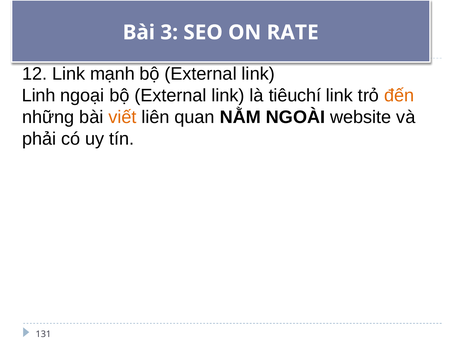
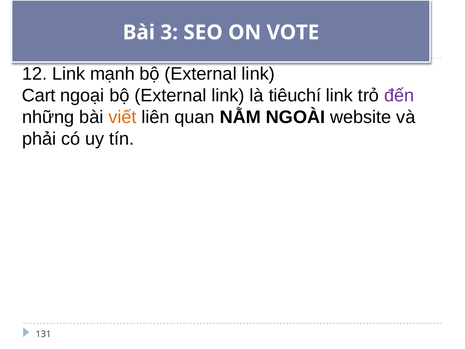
RATE: RATE -> VOTE (293, 32)
Linh: Linh -> Cart (39, 95)
đến colour: orange -> purple (399, 95)
